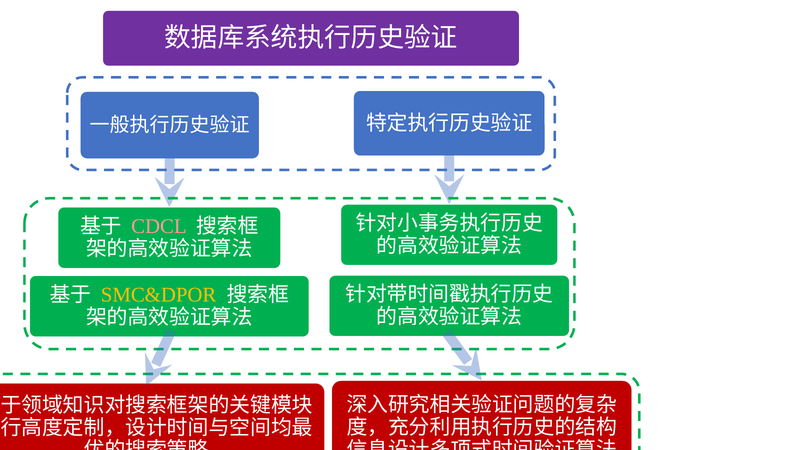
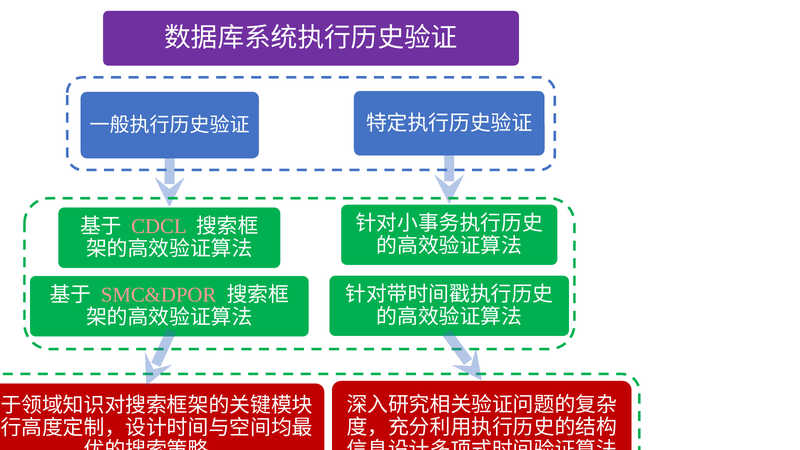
SMC&DPOR colour: yellow -> pink (159, 295)
